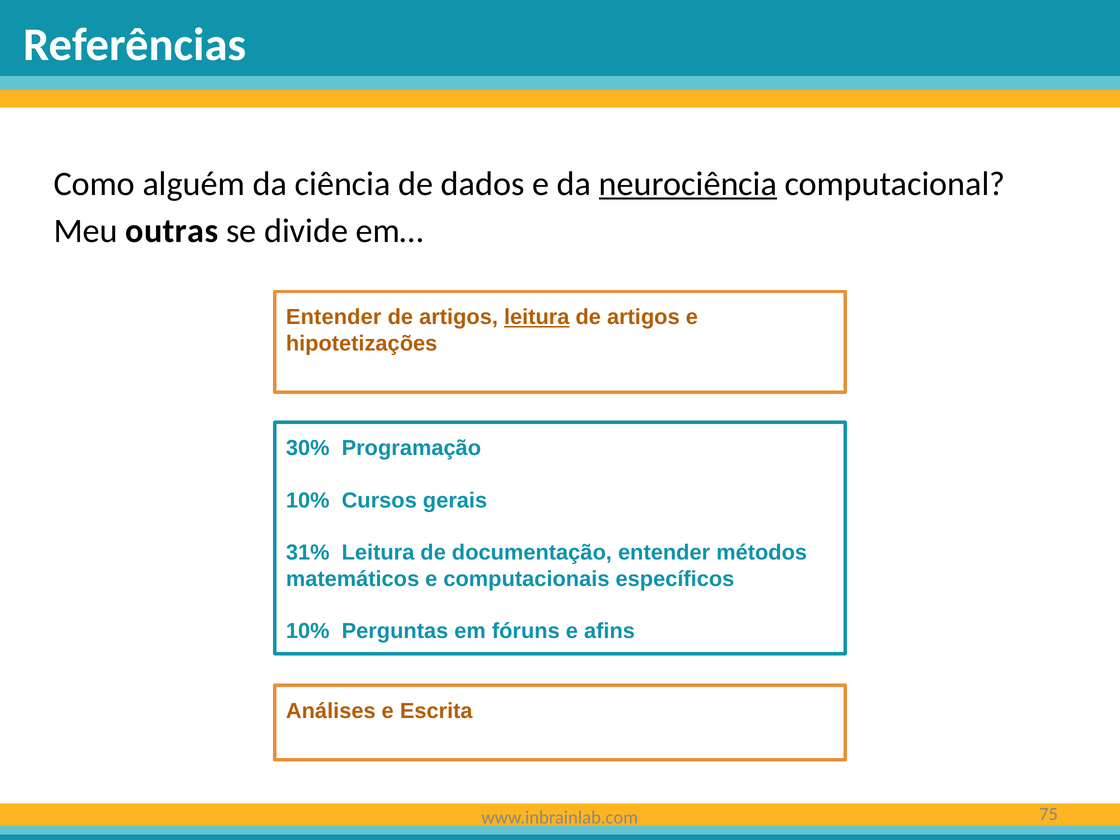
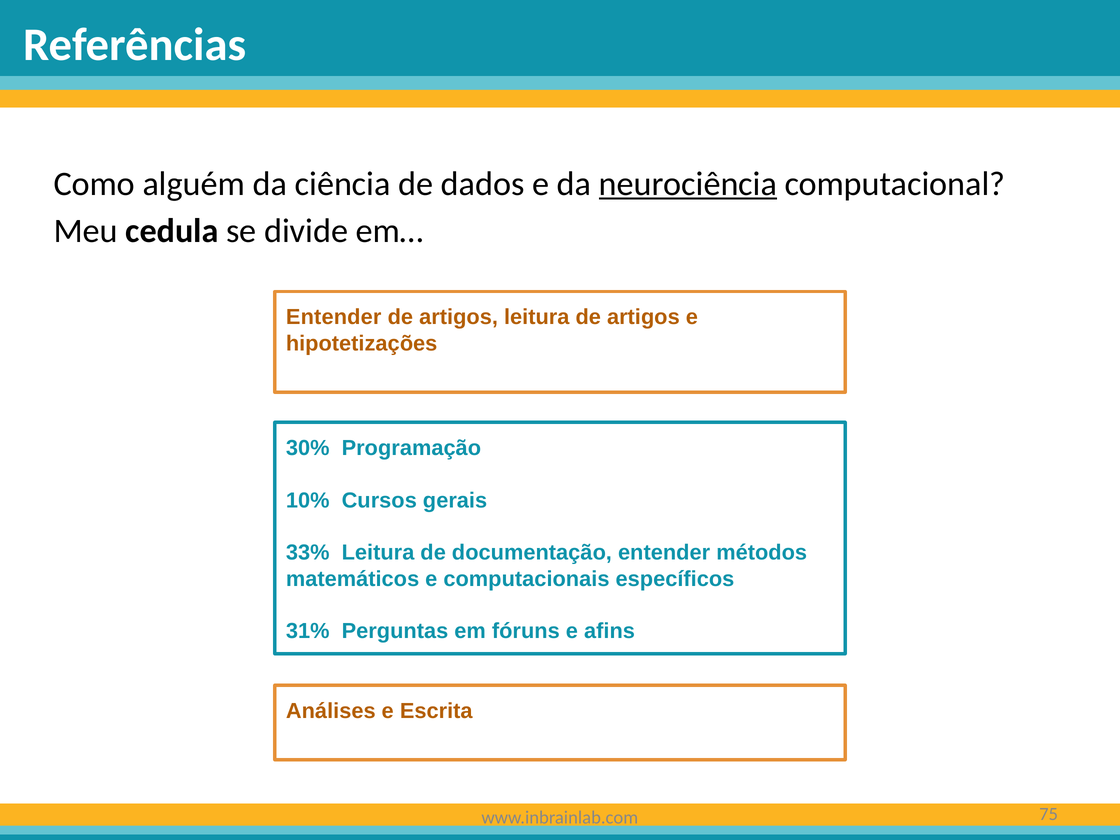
outras: outras -> cedula (172, 231)
leitura underline: present -> none (537, 317)
31%: 31% -> 33% (308, 553)
10%: 10% -> 31% (308, 631)
